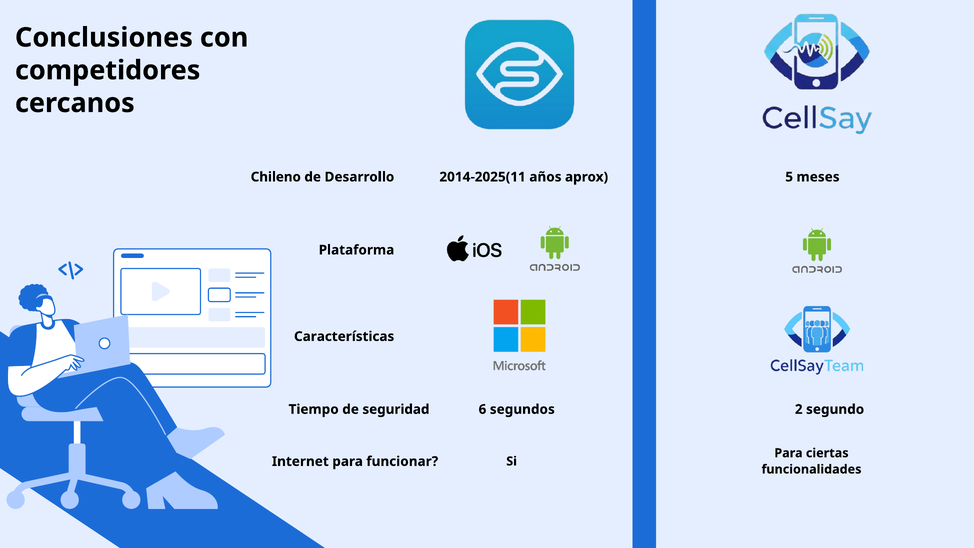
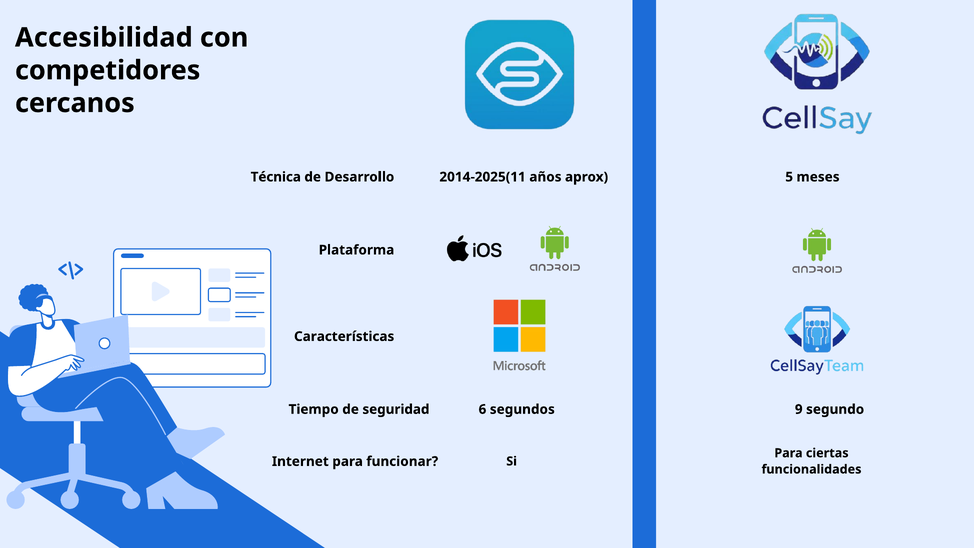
Conclusiones: Conclusiones -> Accesibilidad (104, 38)
Chileno: Chileno -> Técnica (276, 177)
2: 2 -> 9 (799, 409)
